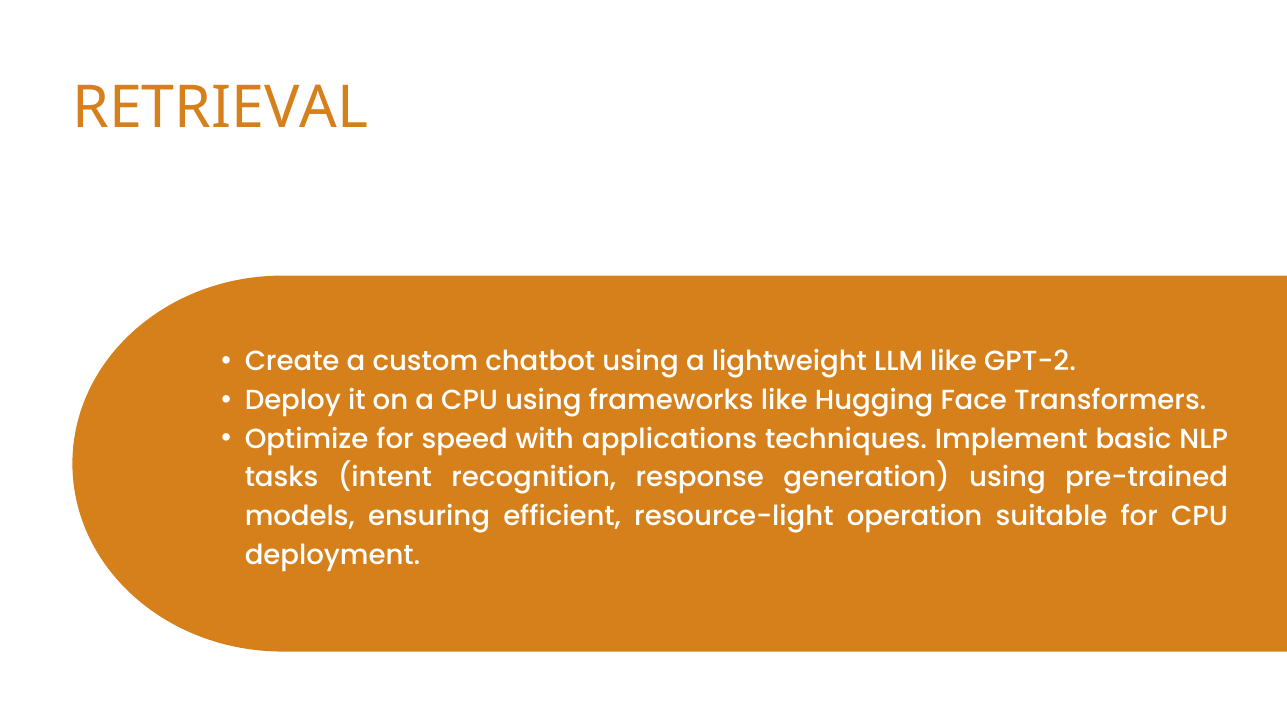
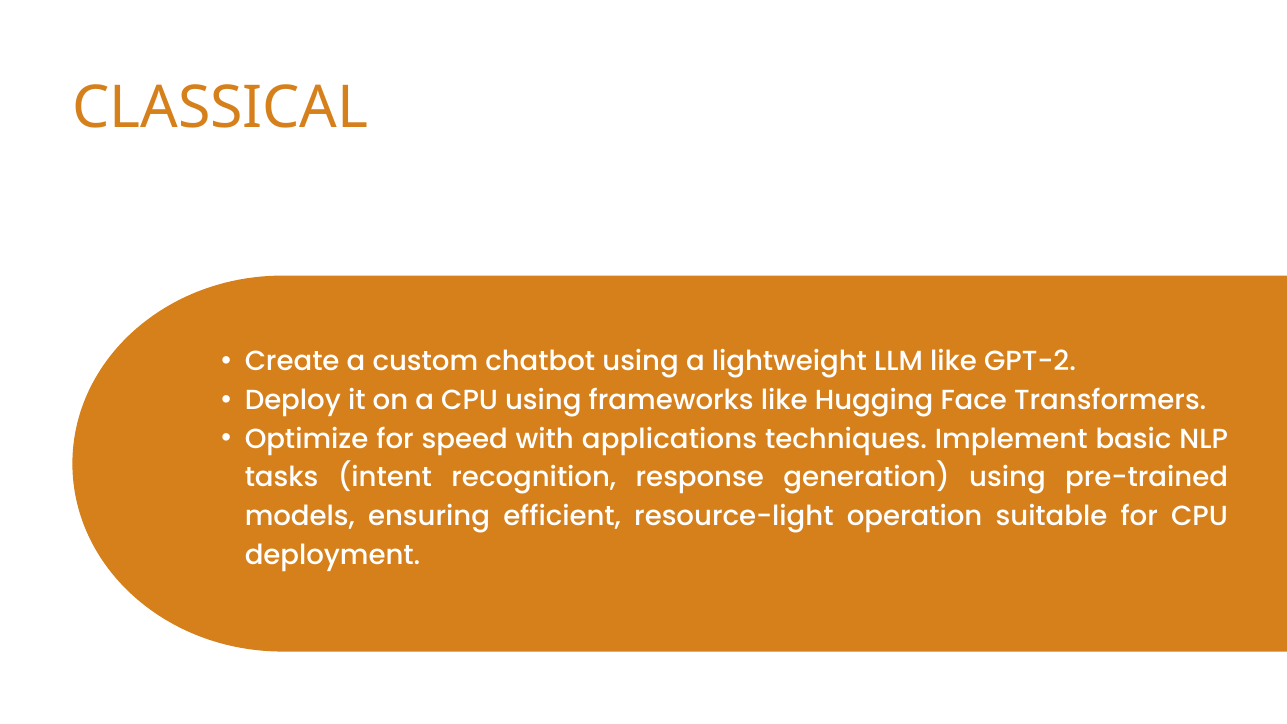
RETRIEVAL: RETRIEVAL -> CLASSICAL (220, 108)
